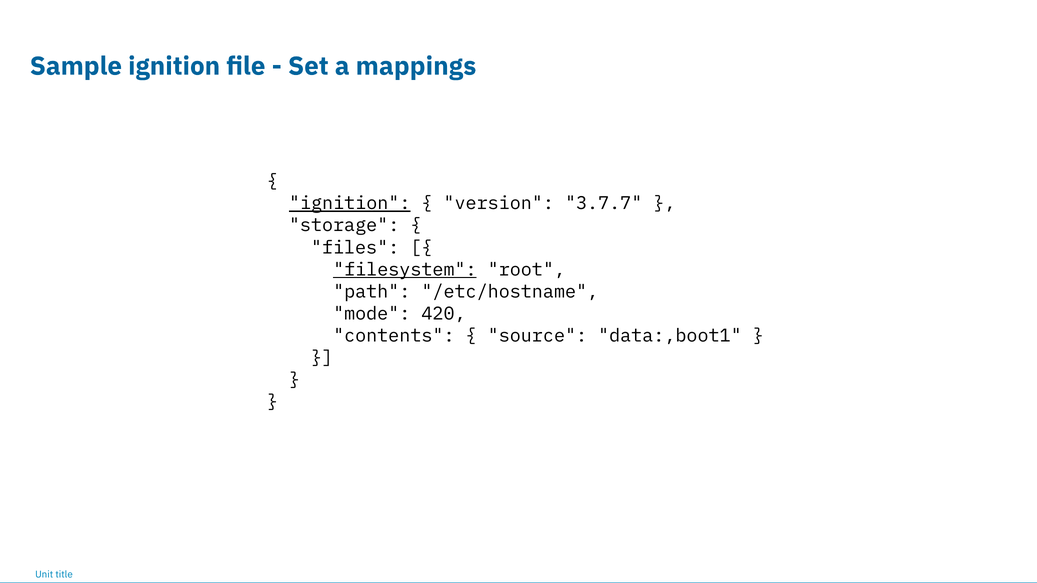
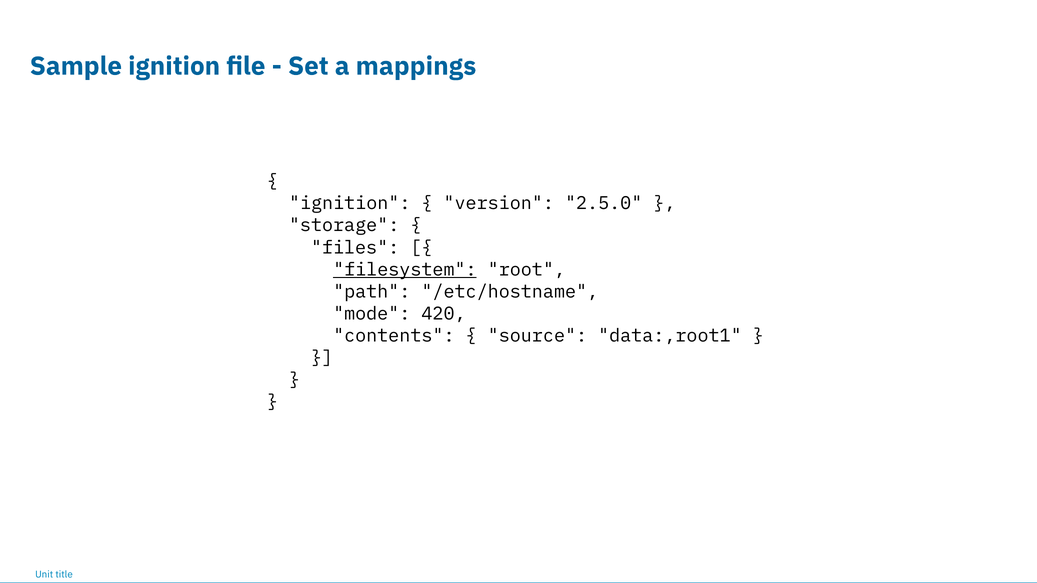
ignition underline: present -> none (350, 203)
3.7.7: 3.7.7 -> 2.5.0 (604, 203)
data:,boot1: data:,boot1 -> data:,root1 (670, 336)
